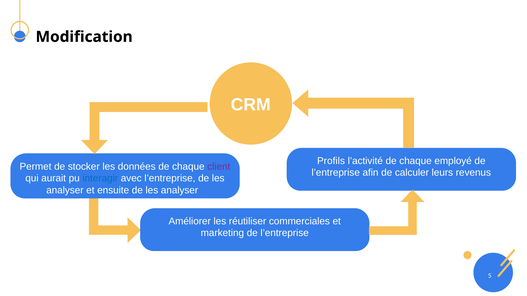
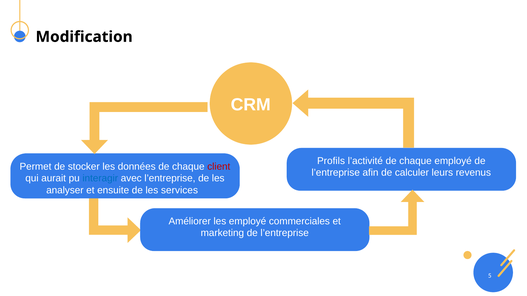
client colour: purple -> red (219, 167)
ensuite de les analyser: analyser -> services (179, 191)
les réutiliser: réutiliser -> employé (248, 221)
